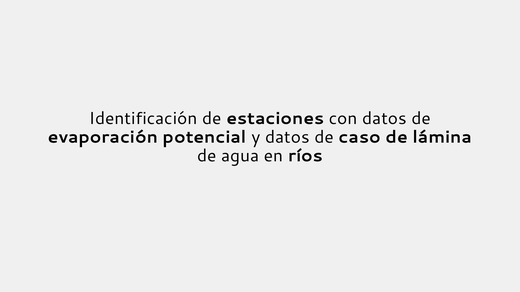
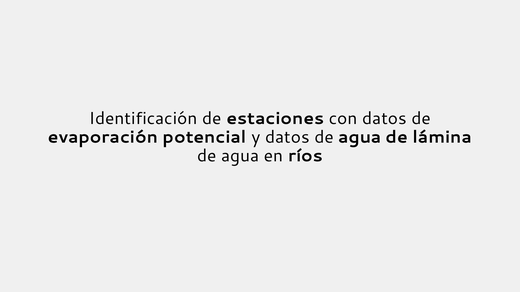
datos de caso: caso -> agua (360, 137)
